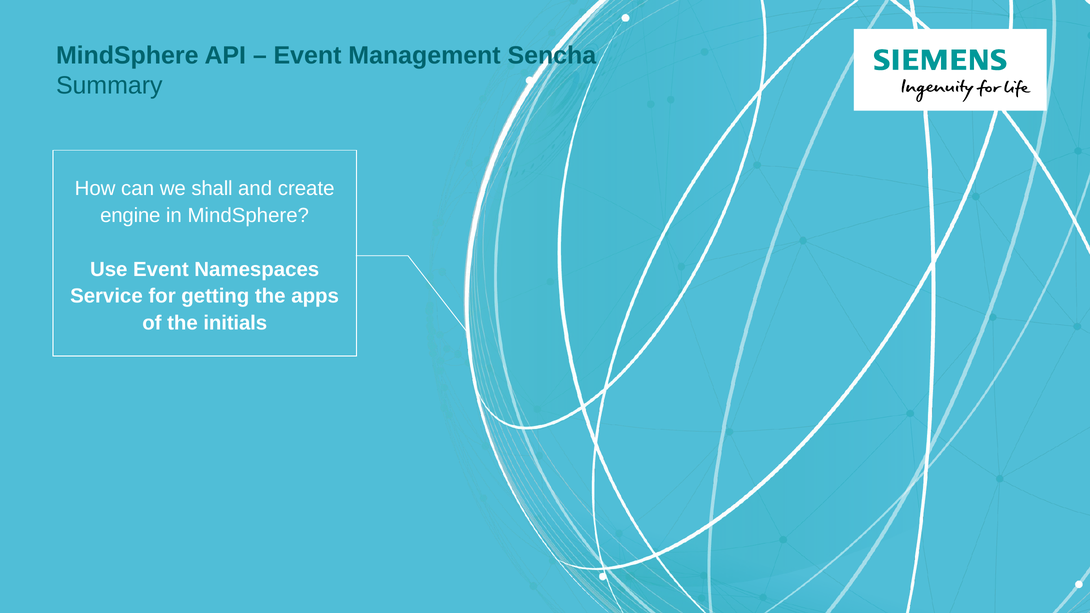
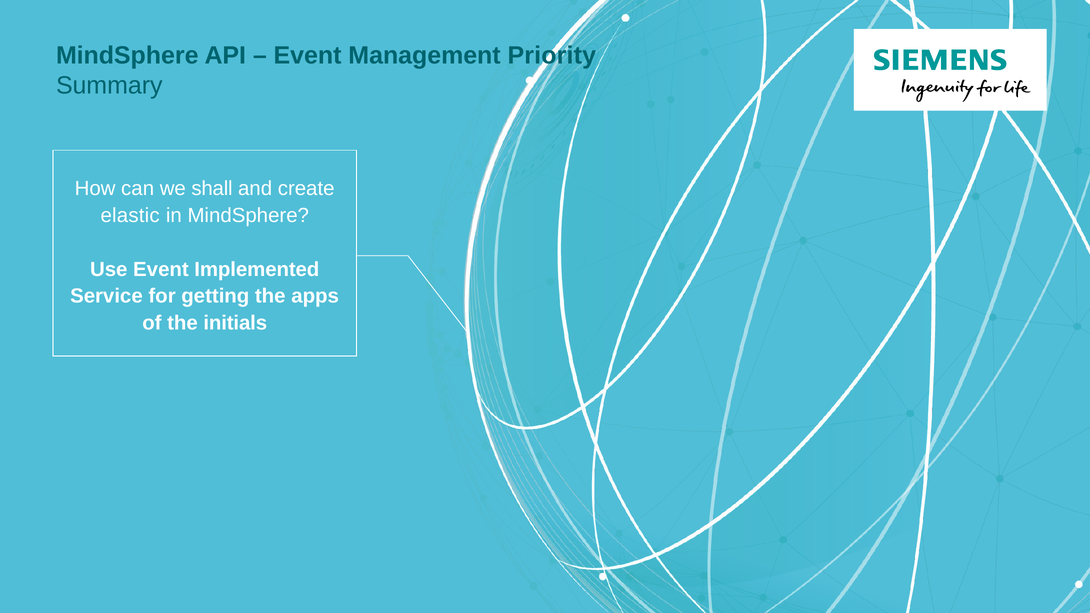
Sencha: Sencha -> Priority (552, 55)
engine: engine -> elastic (130, 215)
Namespaces: Namespaces -> Implemented (257, 269)
